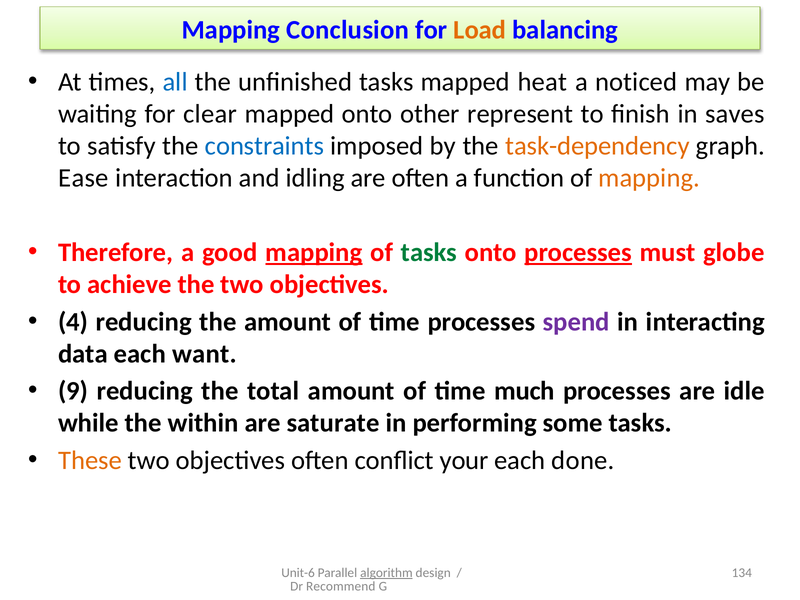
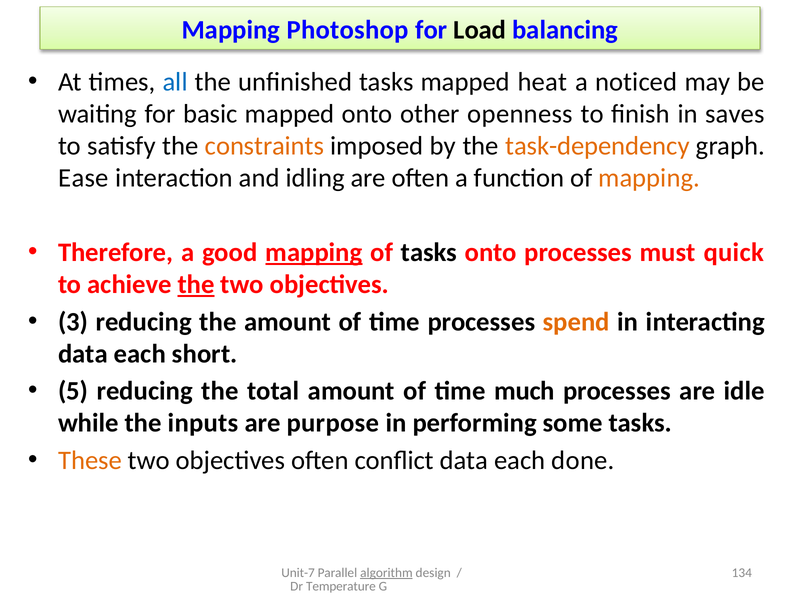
Conclusion: Conclusion -> Photoshop (348, 30)
Load colour: orange -> black (480, 30)
clear: clear -> basic (210, 114)
represent: represent -> openness (520, 114)
constraints colour: blue -> orange (264, 146)
tasks colour: green -> black (429, 253)
processes underline: present -> none (578, 253)
globe: globe -> quick (734, 253)
the underline: none -> present (196, 285)
4: 4 -> 3 (73, 322)
spend colour: purple -> orange (576, 322)
want: want -> short (205, 354)
9: 9 -> 5 (73, 391)
within: within -> inputs (203, 423)
saturate: saturate -> purpose (333, 423)
conflict your: your -> data (464, 460)
Unit-6: Unit-6 -> Unit-7 (298, 573)
Recommend: Recommend -> Temperature (341, 586)
